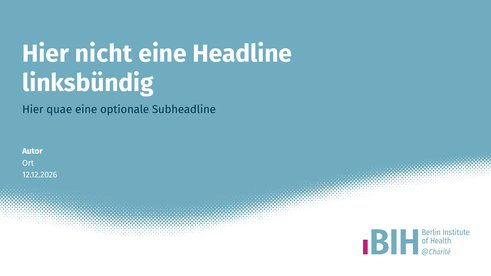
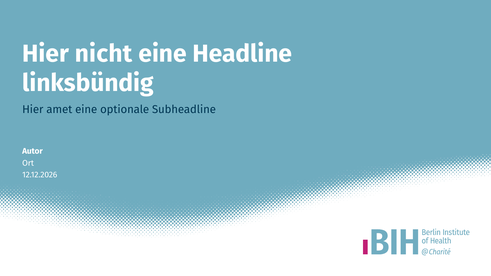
quae: quae -> amet (59, 109)
